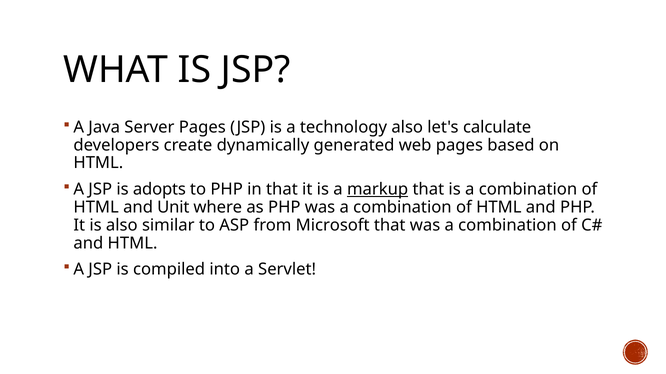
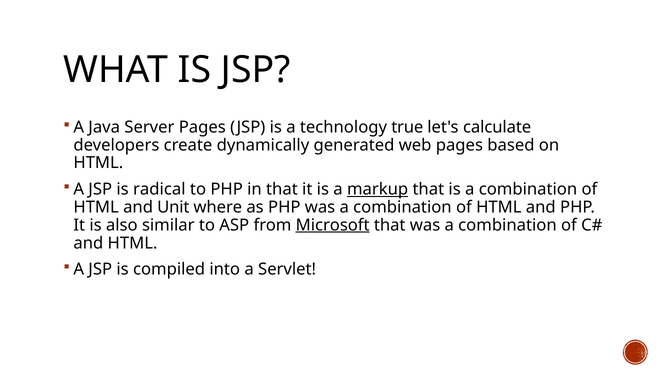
technology also: also -> true (407, 127)
adopts: adopts -> radical (159, 190)
Microsoft underline: none -> present (333, 225)
